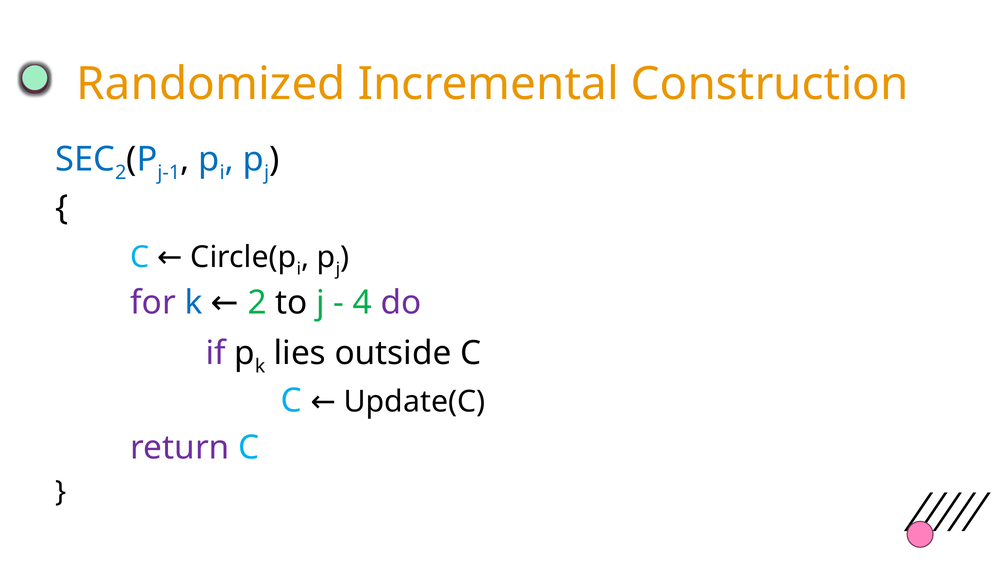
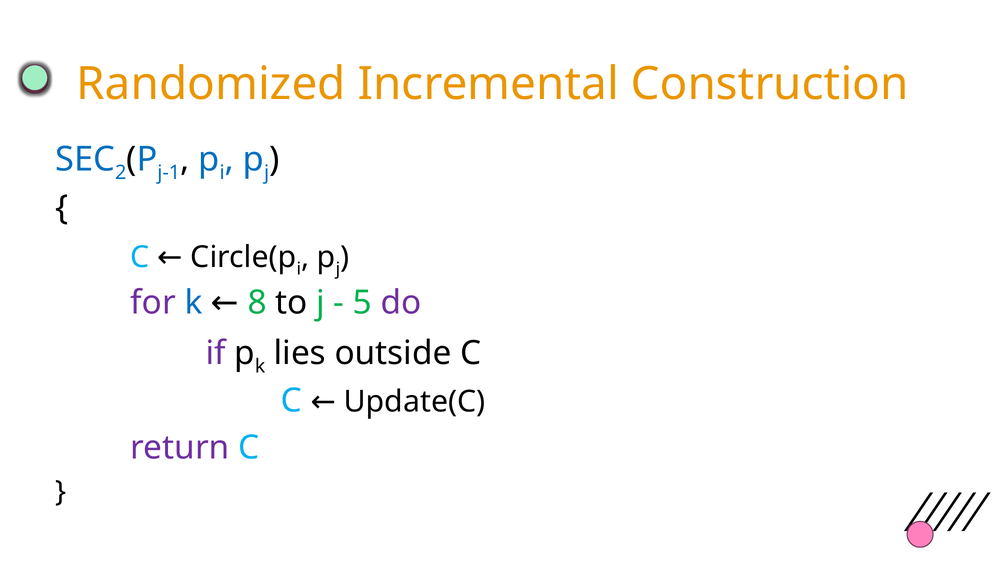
2: 2 -> 8 (257, 303)
4: 4 -> 5 (362, 303)
